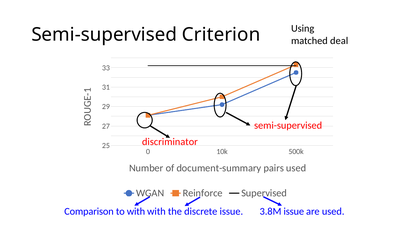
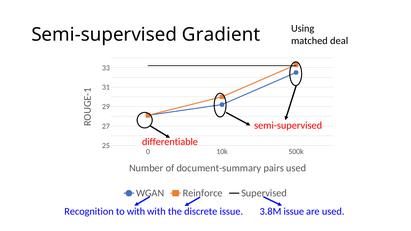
Criterion: Criterion -> Gradient (221, 35)
discriminator: discriminator -> differentiable (170, 142)
Comparison: Comparison -> Recognition (89, 212)
